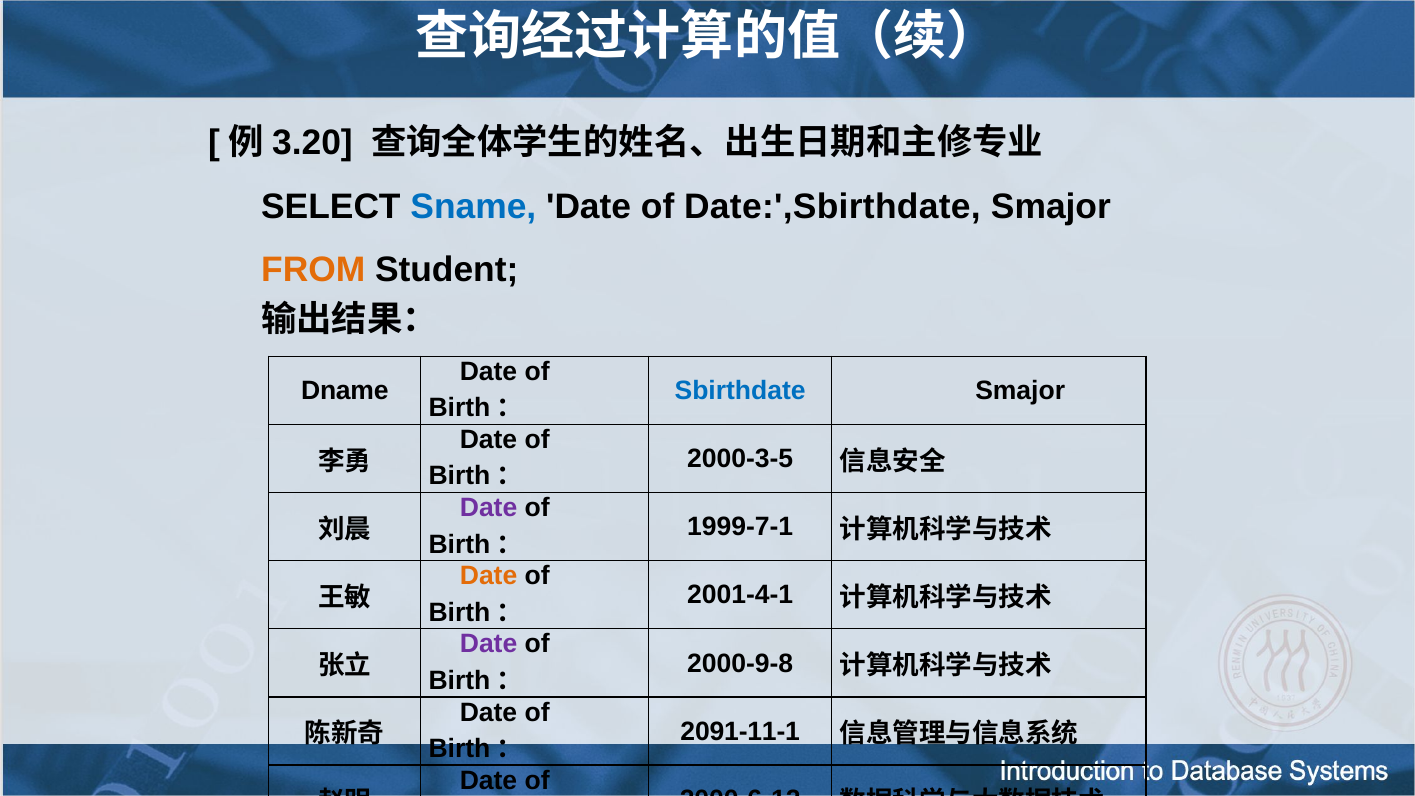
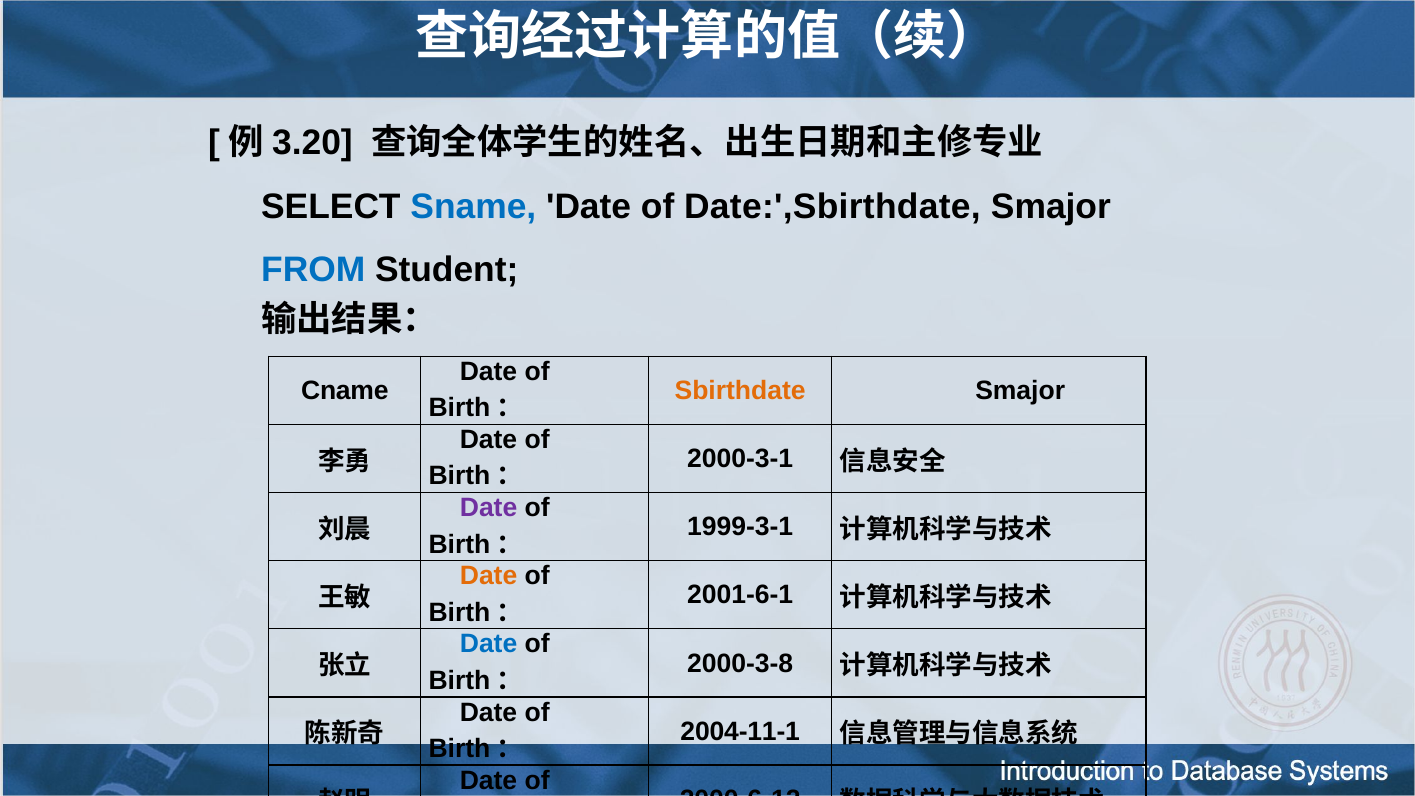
FROM colour: orange -> blue (313, 270)
Dname: Dname -> Cname (345, 391)
Sbirthdate colour: blue -> orange (740, 391)
2000-3-5: 2000-3-5 -> 2000-3-1 (740, 459)
1999-7-1: 1999-7-1 -> 1999-3-1 (740, 527)
2001-4-1: 2001-4-1 -> 2001-6-1 (740, 595)
Date colour: purple -> blue (489, 644)
2000-9-8: 2000-9-8 -> 2000-3-8 (740, 663)
2091-11-1: 2091-11-1 -> 2004-11-1 (740, 731)
